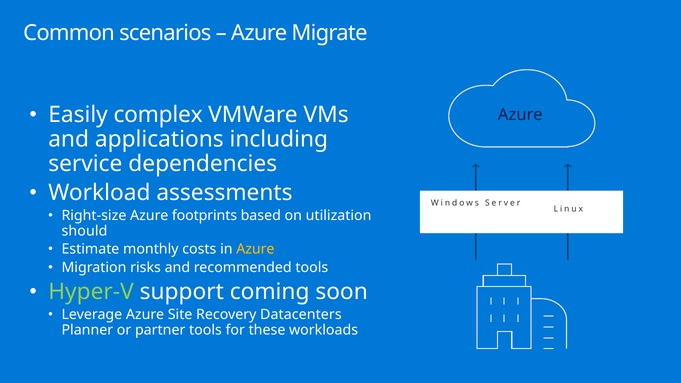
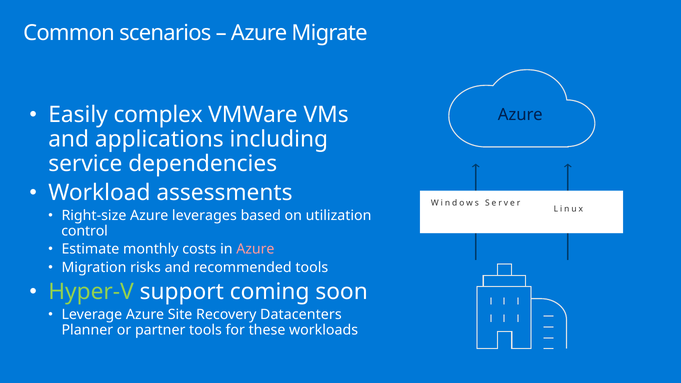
footprints: footprints -> leverages (204, 216)
should: should -> control (85, 231)
Azure colour: yellow -> pink (255, 249)
